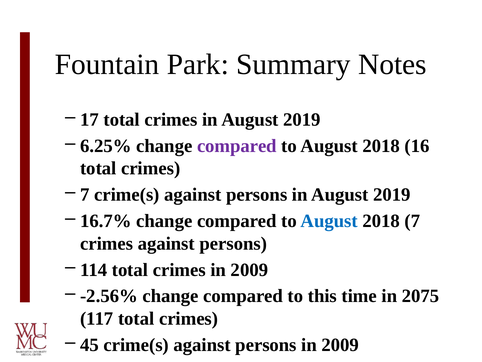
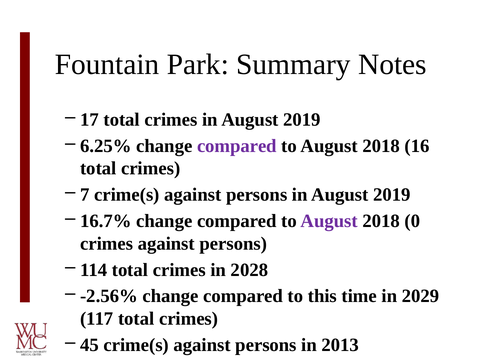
August colour: blue -> purple (329, 221)
7: 7 -> 0 (412, 221)
crimes in 2009: 2009 -> 2028 (249, 269)
2075: 2075 -> 2029 (421, 296)
persons in 2009: 2009 -> 2013 (340, 344)
